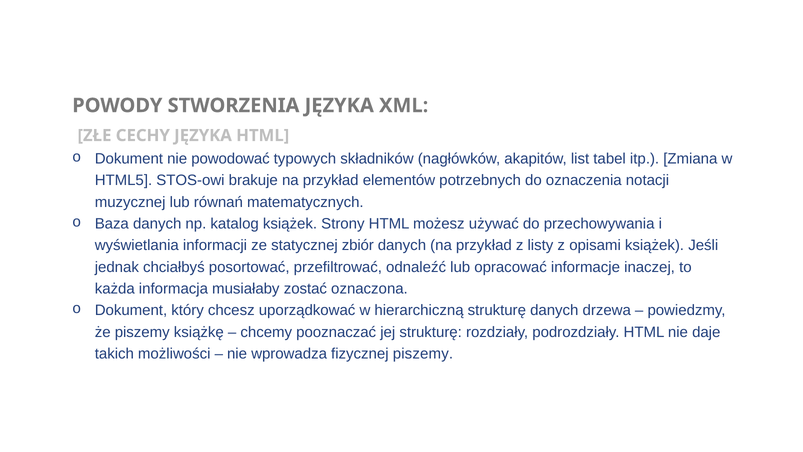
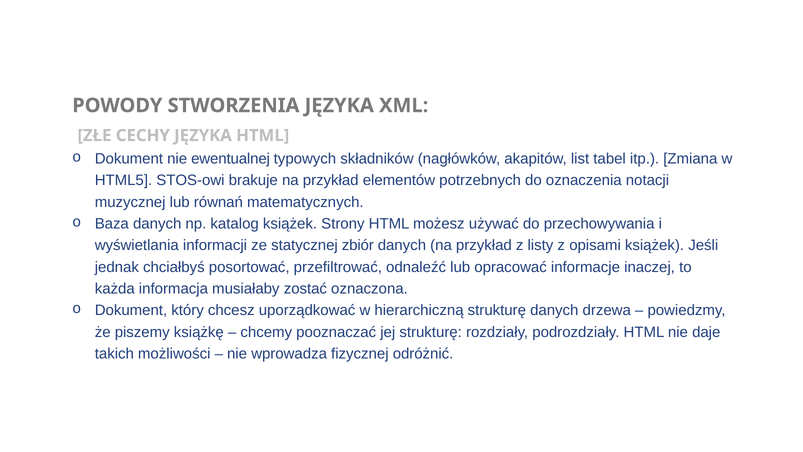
powodować: powodować -> ewentualnej (231, 159)
fizycznej piszemy: piszemy -> odróżnić (423, 354)
